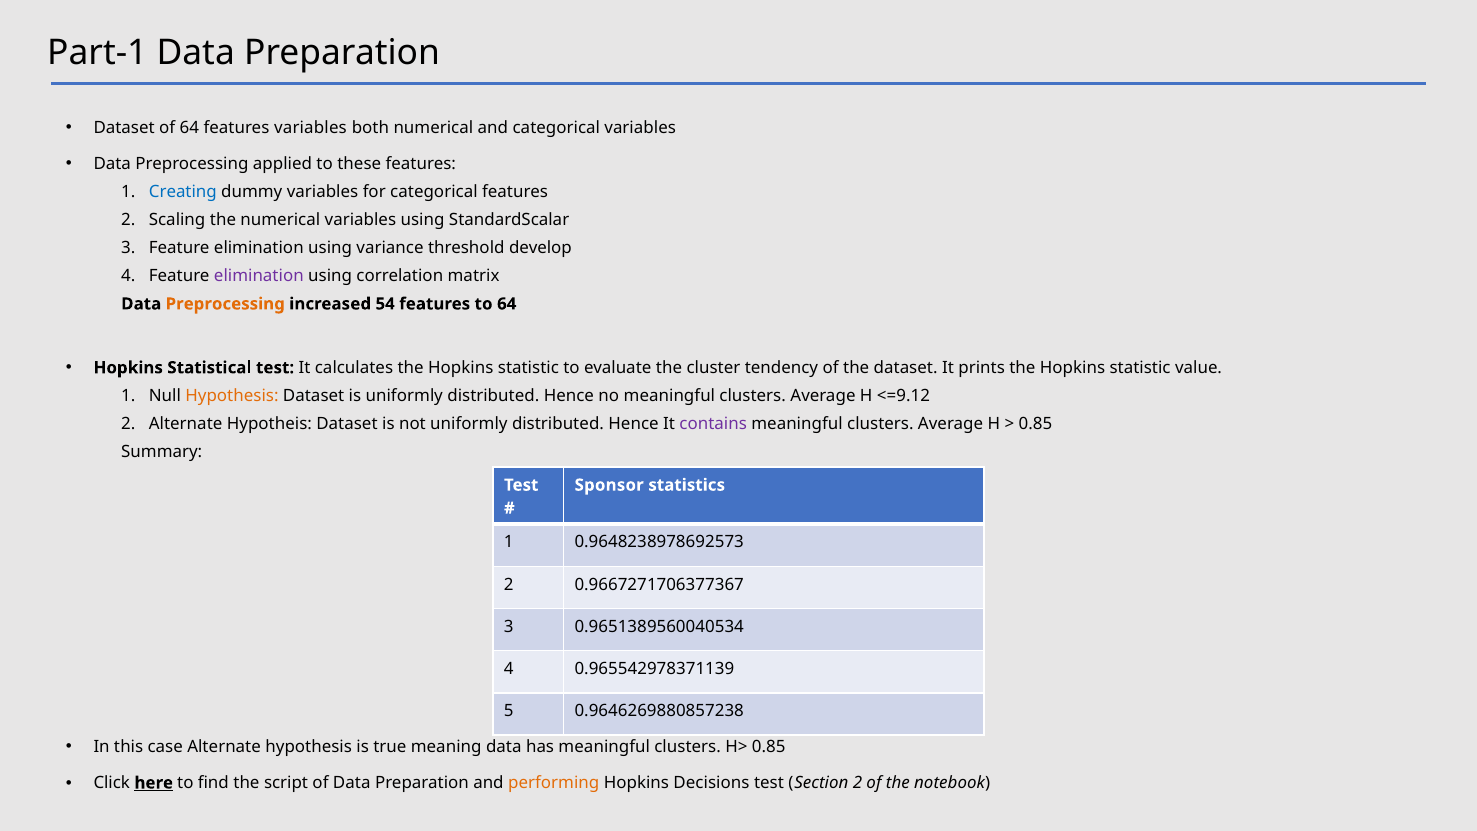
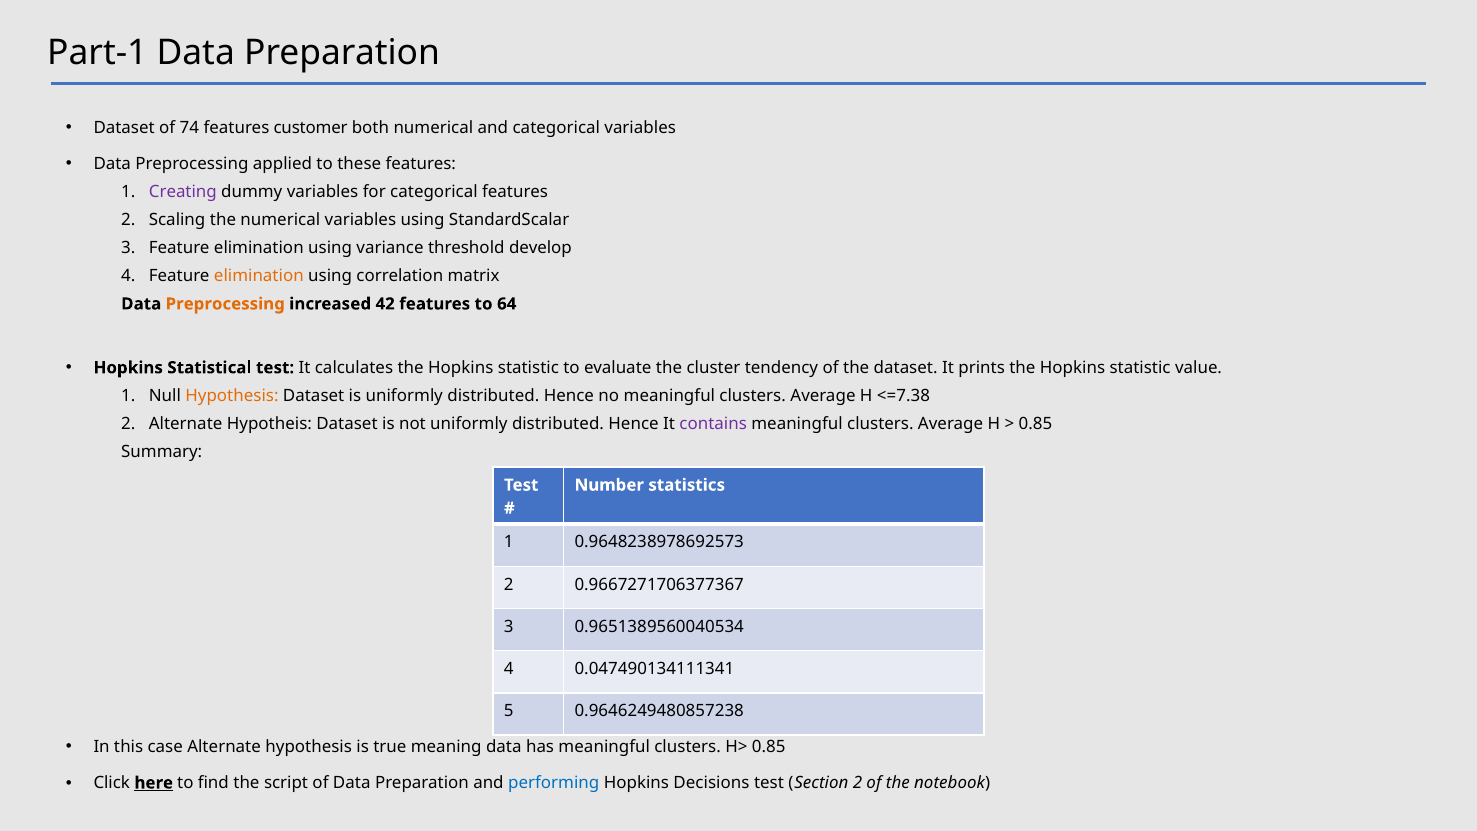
of 64: 64 -> 74 (189, 128)
features variables: variables -> customer (311, 128)
Creating colour: blue -> purple (183, 192)
elimination colour: purple -> orange (259, 276)
54: 54 -> 42 (385, 304)
<=9.12: <=9.12 -> <=7.38 (903, 396)
Sponsor: Sponsor -> Number (609, 485)
0.965542978371139: 0.965542978371139 -> 0.047490134111341 (654, 669)
0.9646269880857238: 0.9646269880857238 -> 0.9646249480857238 (659, 711)
performing colour: orange -> blue (554, 783)
